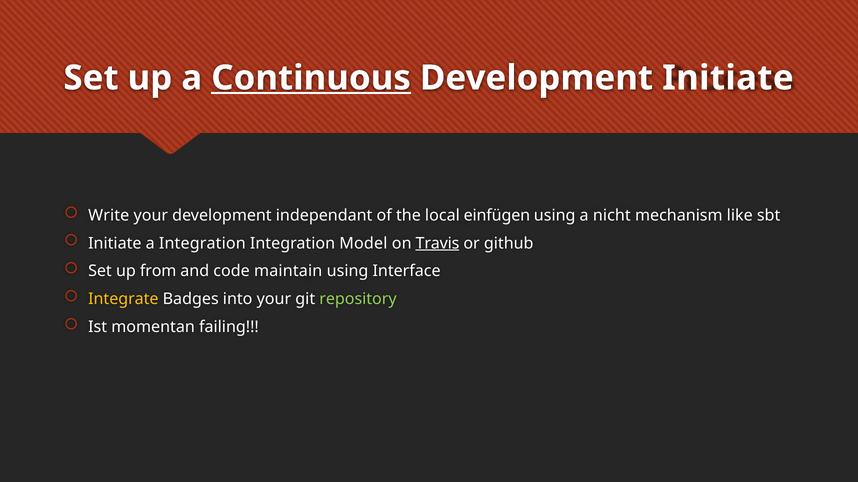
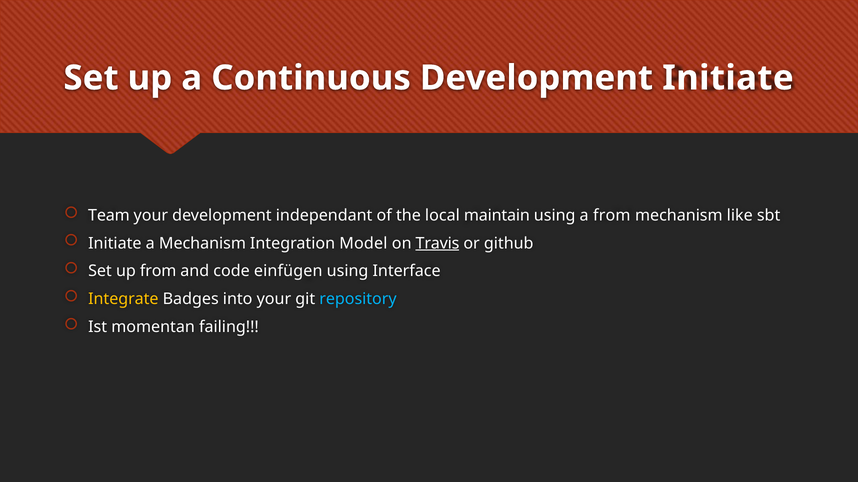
Continuous underline: present -> none (311, 78)
Write: Write -> Team (109, 216)
einfügen: einfügen -> maintain (497, 216)
a nicht: nicht -> from (612, 216)
a Integration: Integration -> Mechanism (202, 244)
maintain: maintain -> einfügen (288, 271)
repository colour: light green -> light blue (358, 299)
